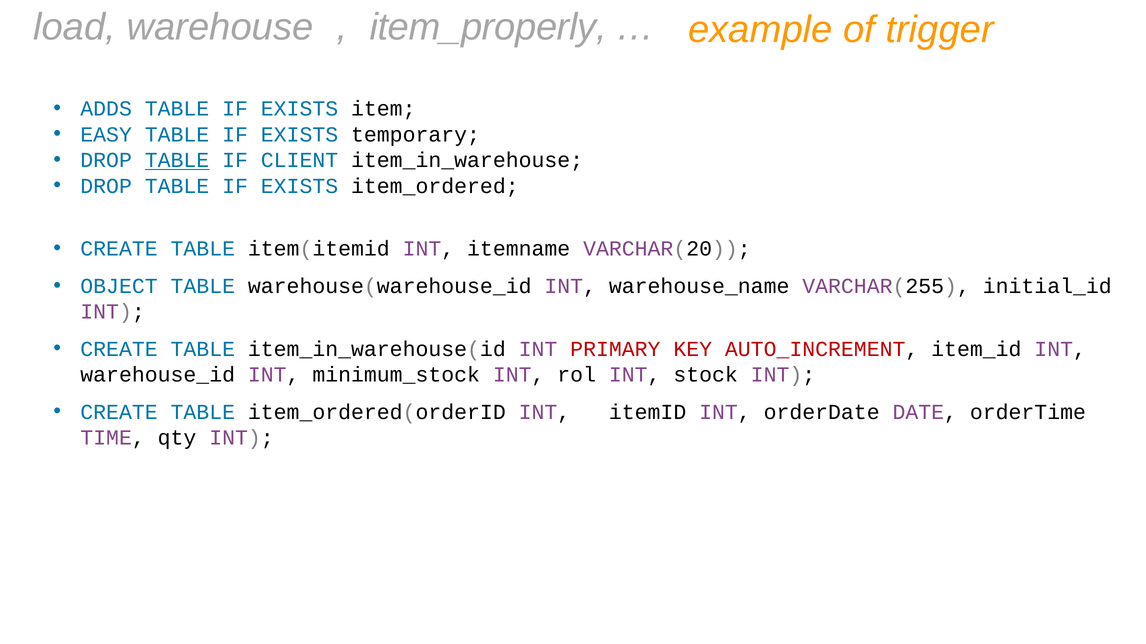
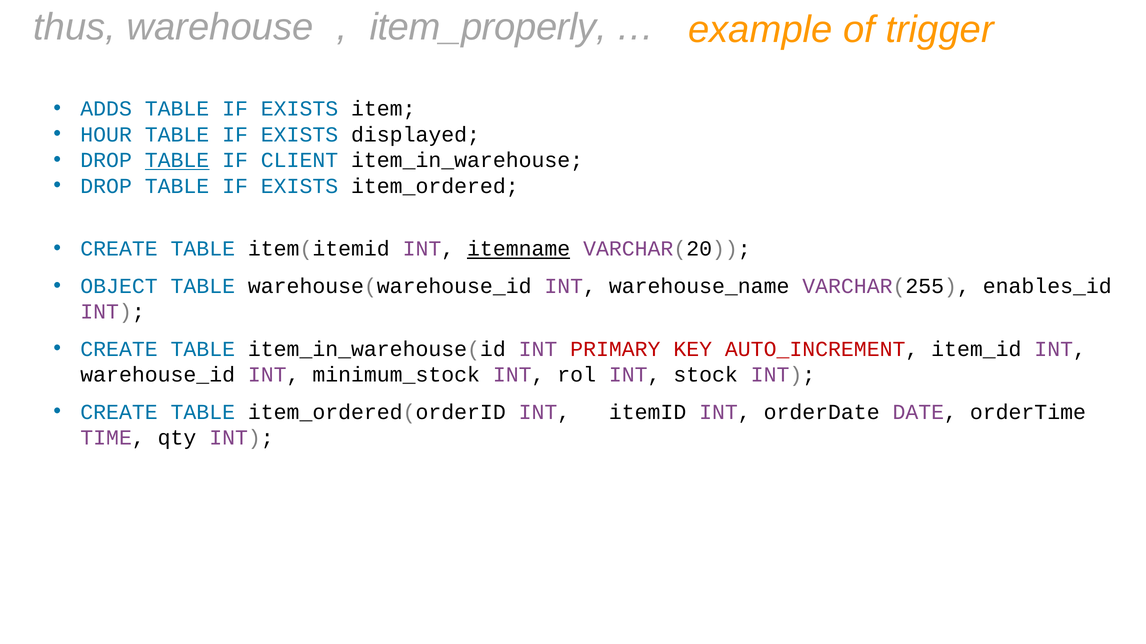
load: load -> thus (75, 27)
EASY: EASY -> HOUR (106, 135)
temporary: temporary -> displayed (416, 135)
itemname underline: none -> present (519, 249)
initial_id: initial_id -> enables_id (1047, 286)
